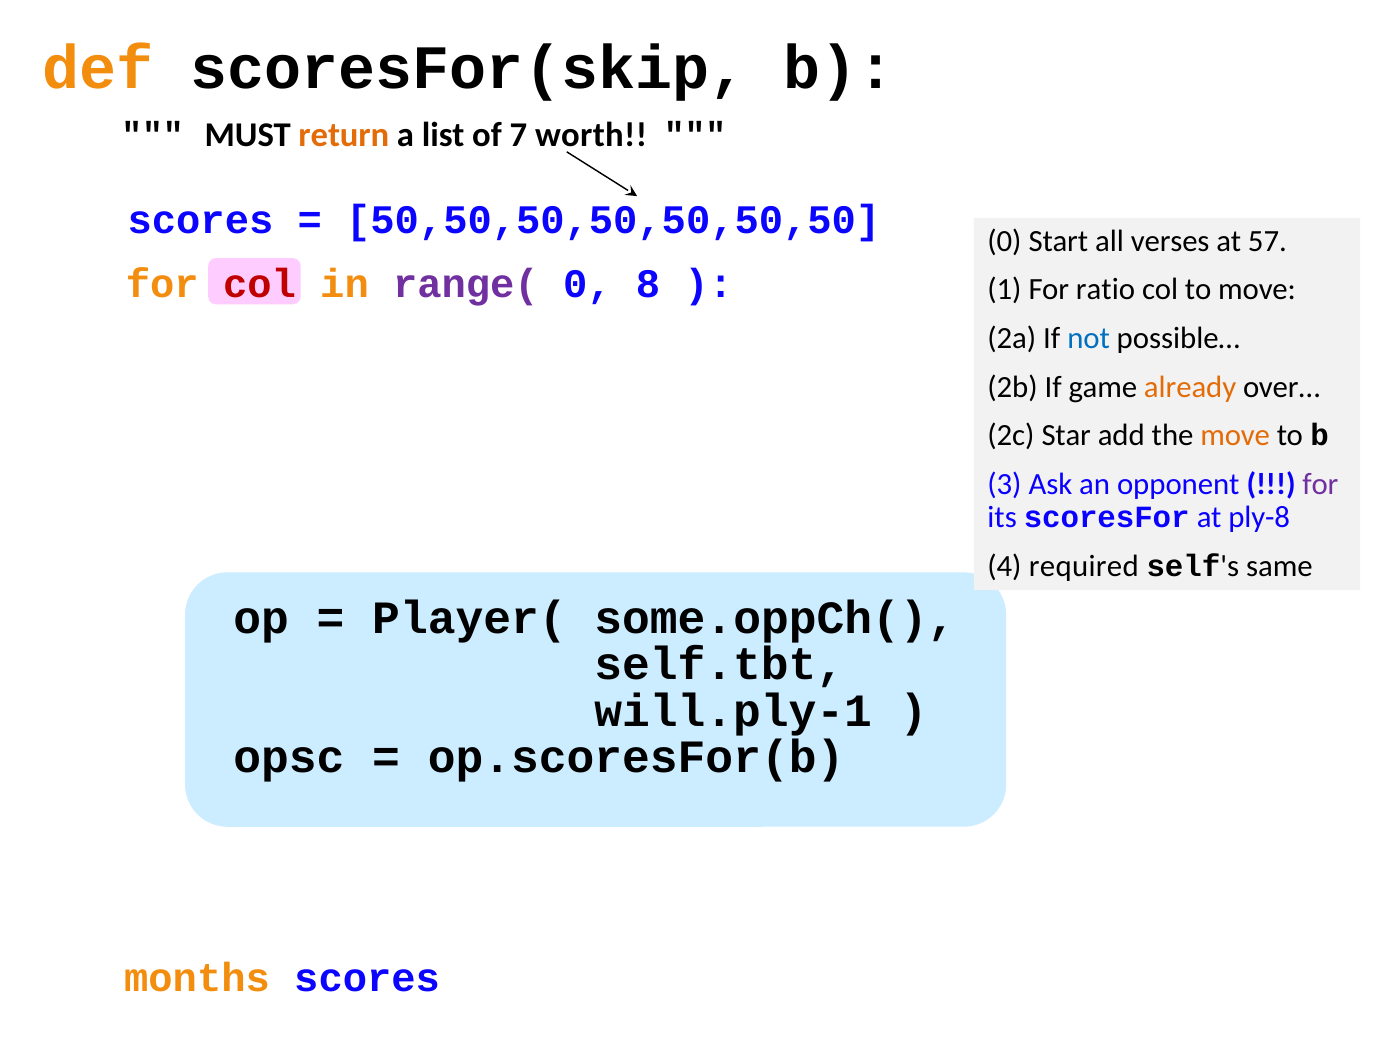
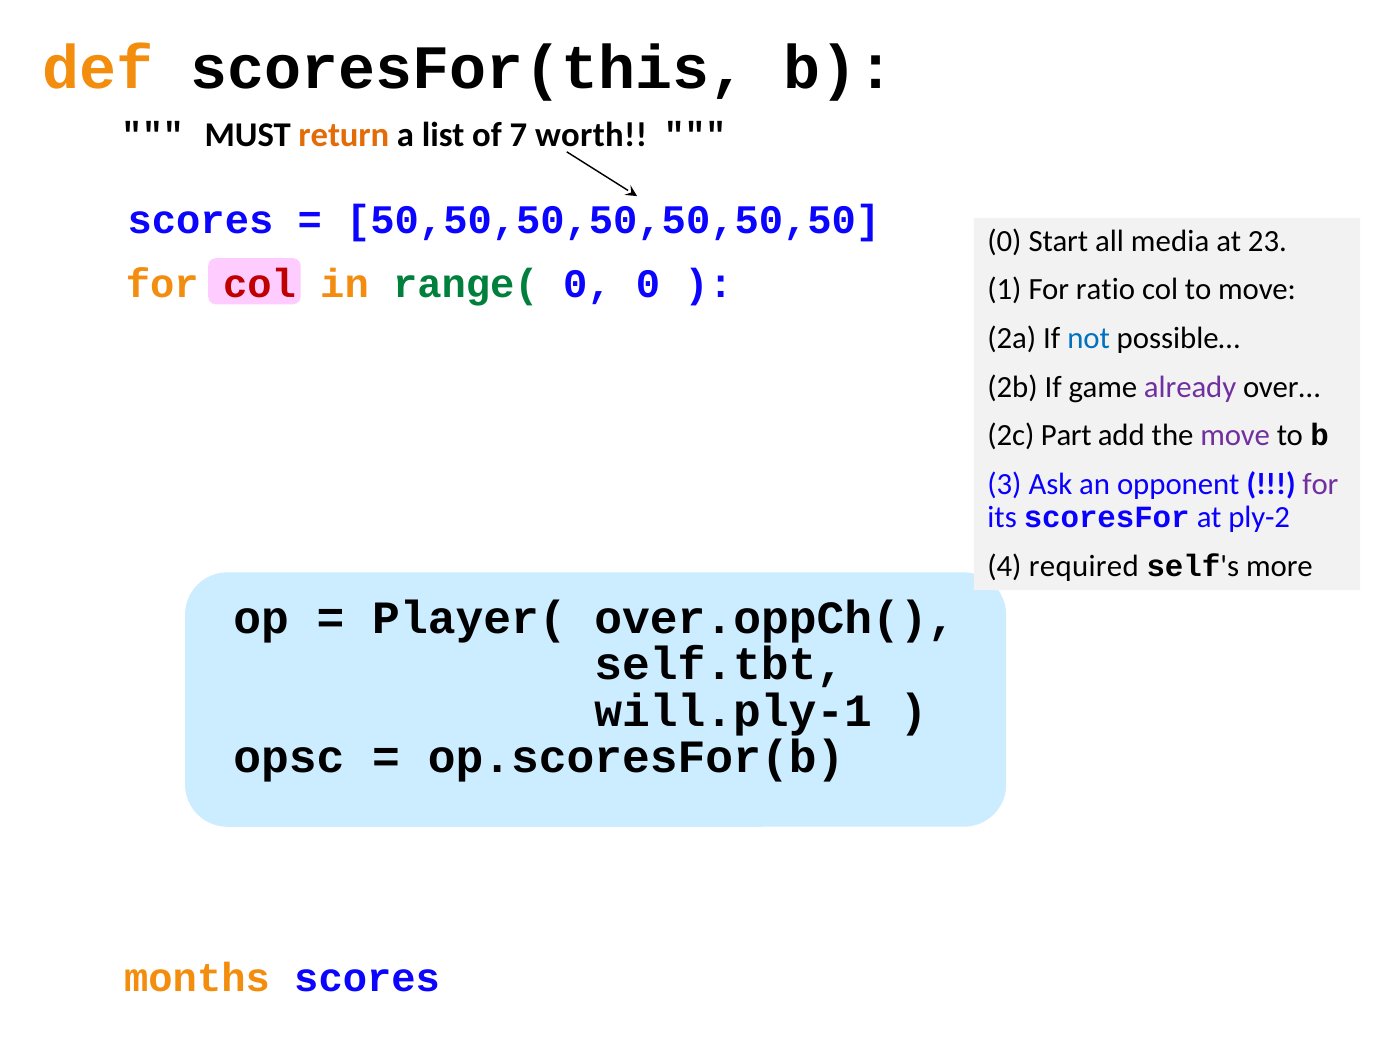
scoresFor(skip: scoresFor(skip -> scoresFor(this (468, 68)
verses: verses -> media (1170, 241)
57: 57 -> 23 (1267, 241)
range( colour: purple -> green (466, 285)
0 8: 8 -> 0 (648, 285)
already colour: orange -> purple (1190, 387)
Star: Star -> Part (1066, 436)
move colour: orange -> purple (1235, 436)
ply-8: ply-8 -> ply-2 (1259, 518)
same: same -> more (1279, 566)
some.oppCh(: some.oppCh( -> over.oppCh( (775, 618)
